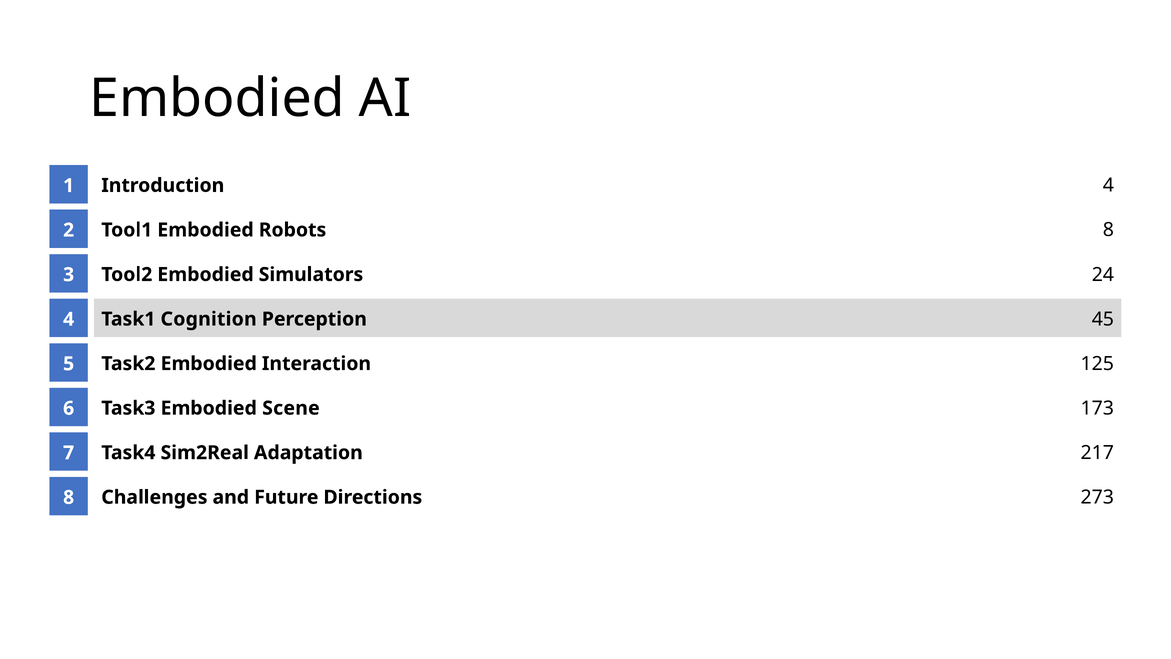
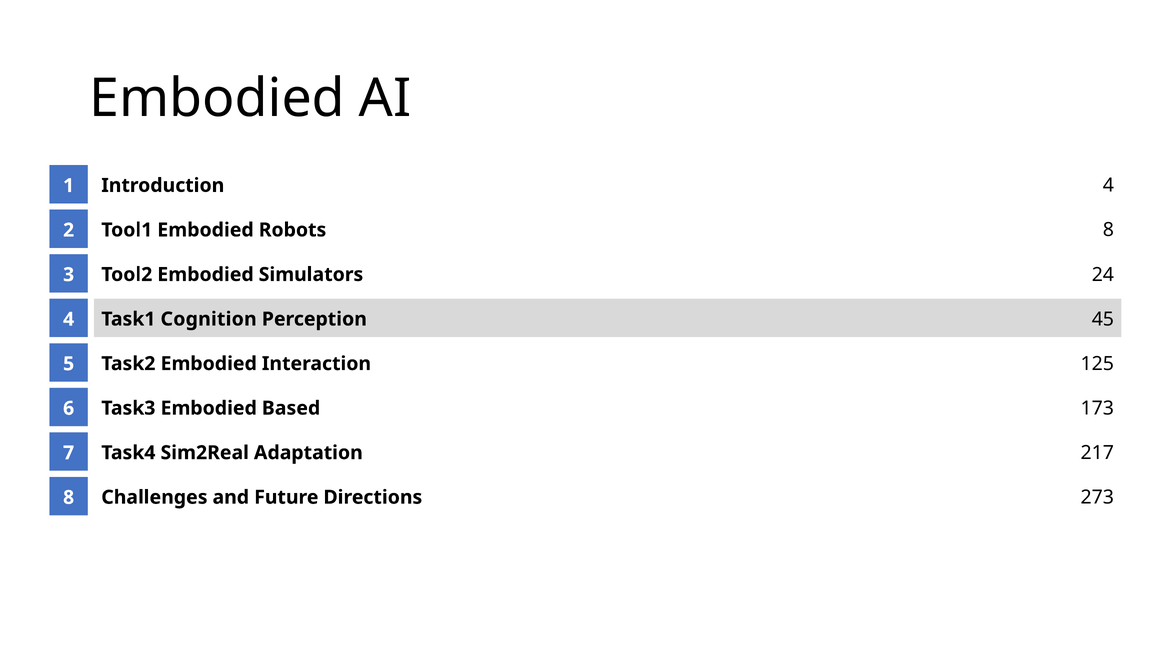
Scene: Scene -> Based (291, 408)
